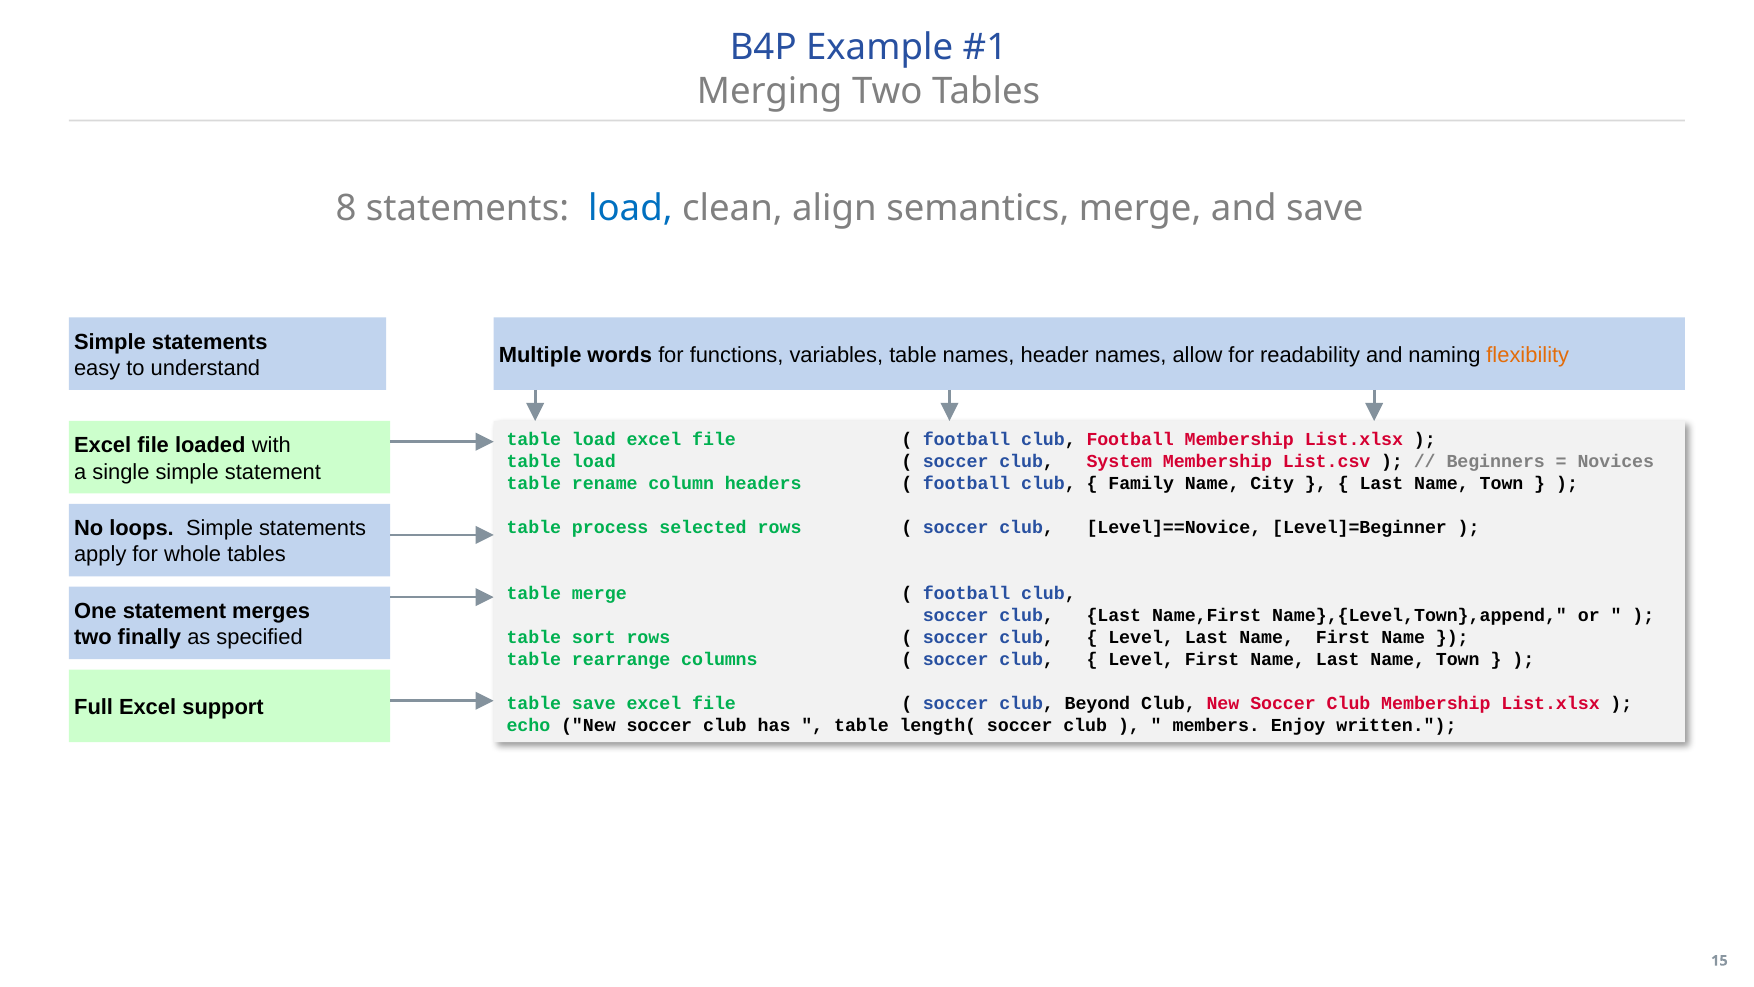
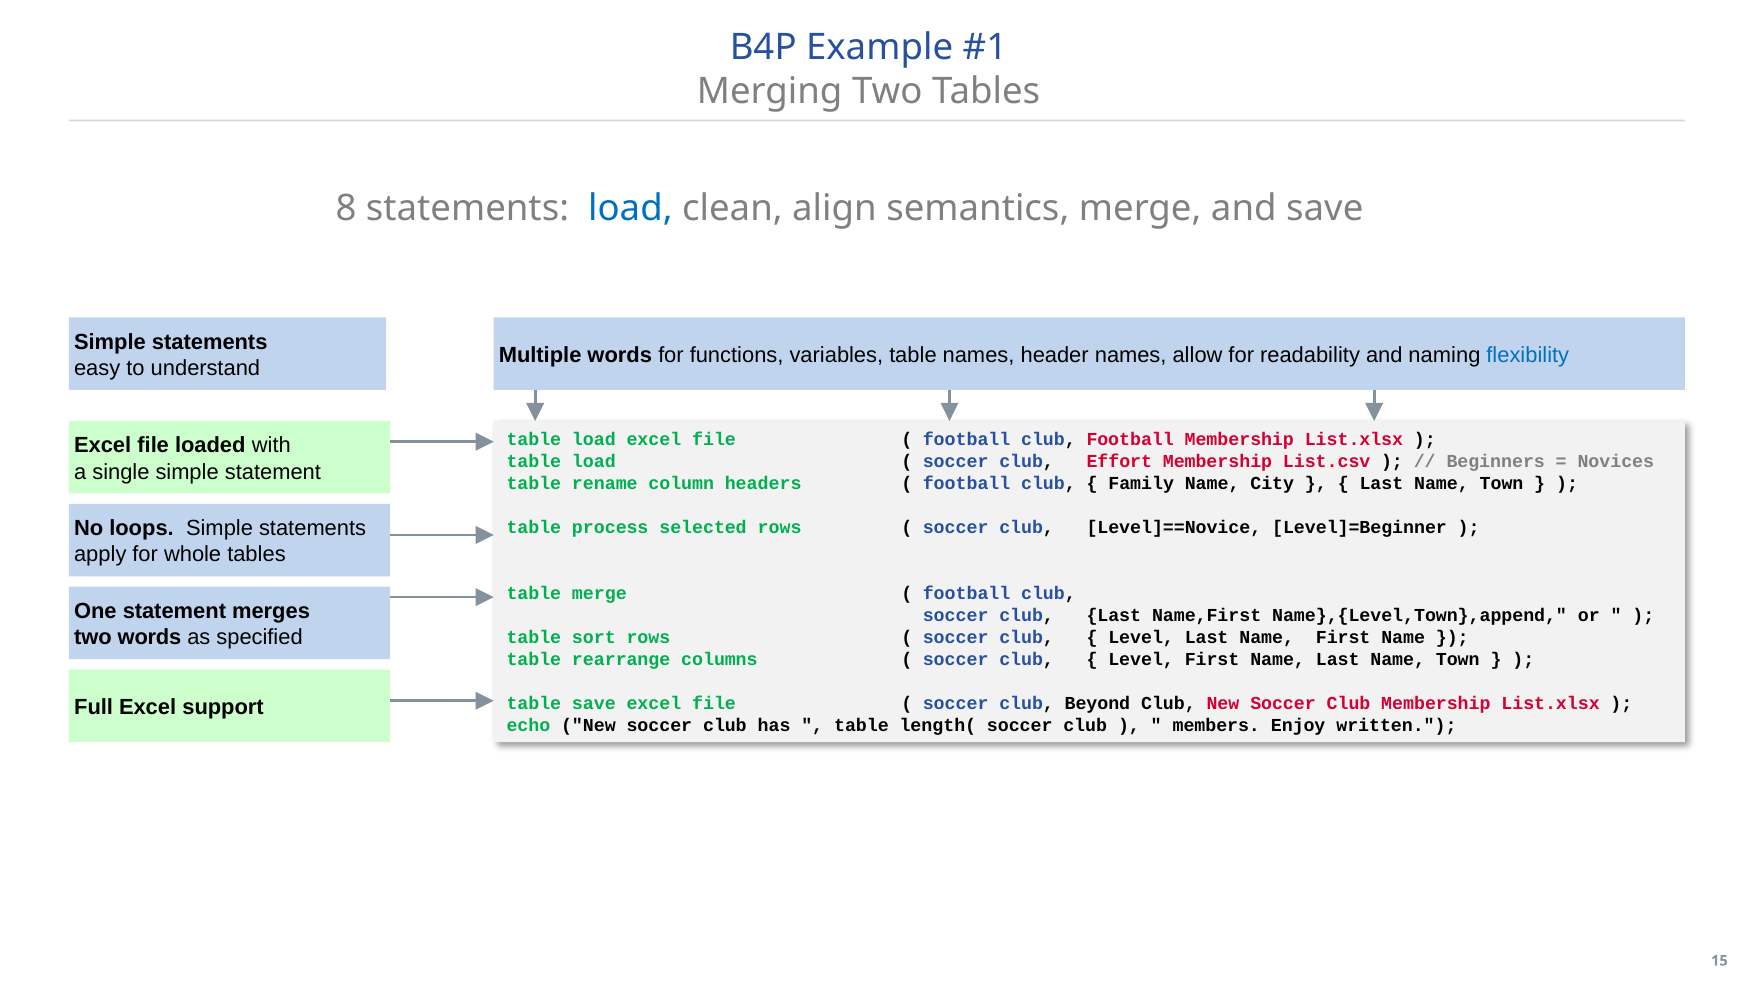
flexibility colour: orange -> blue (1528, 355)
System: System -> Effort (1119, 461)
two finally: finally -> words (150, 637)
